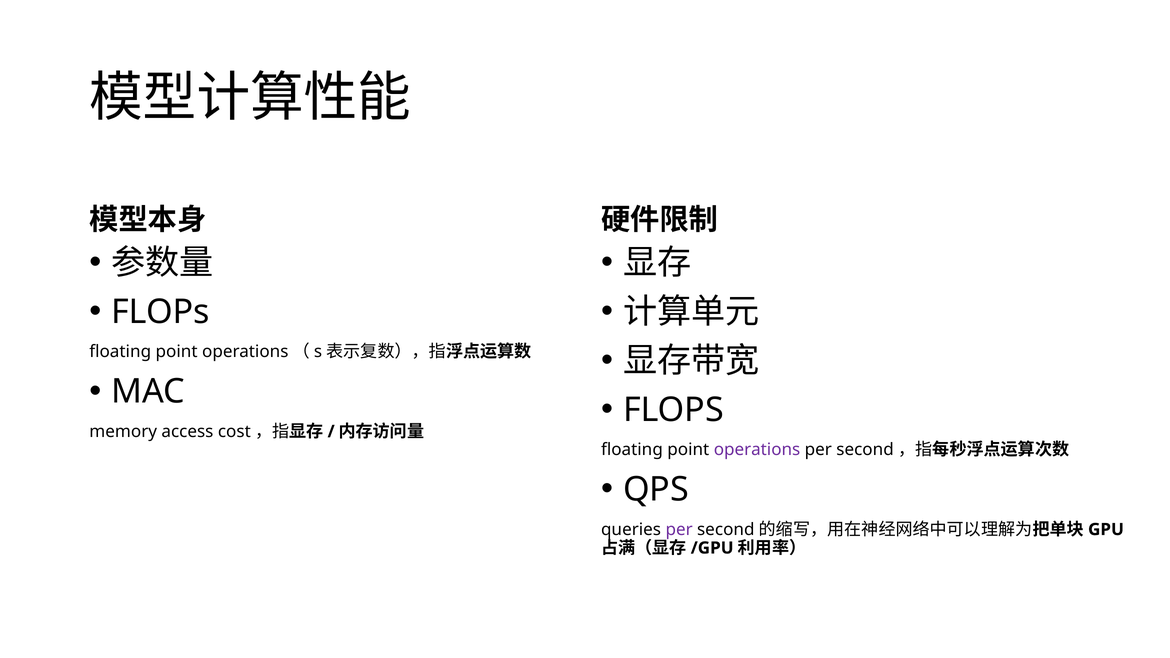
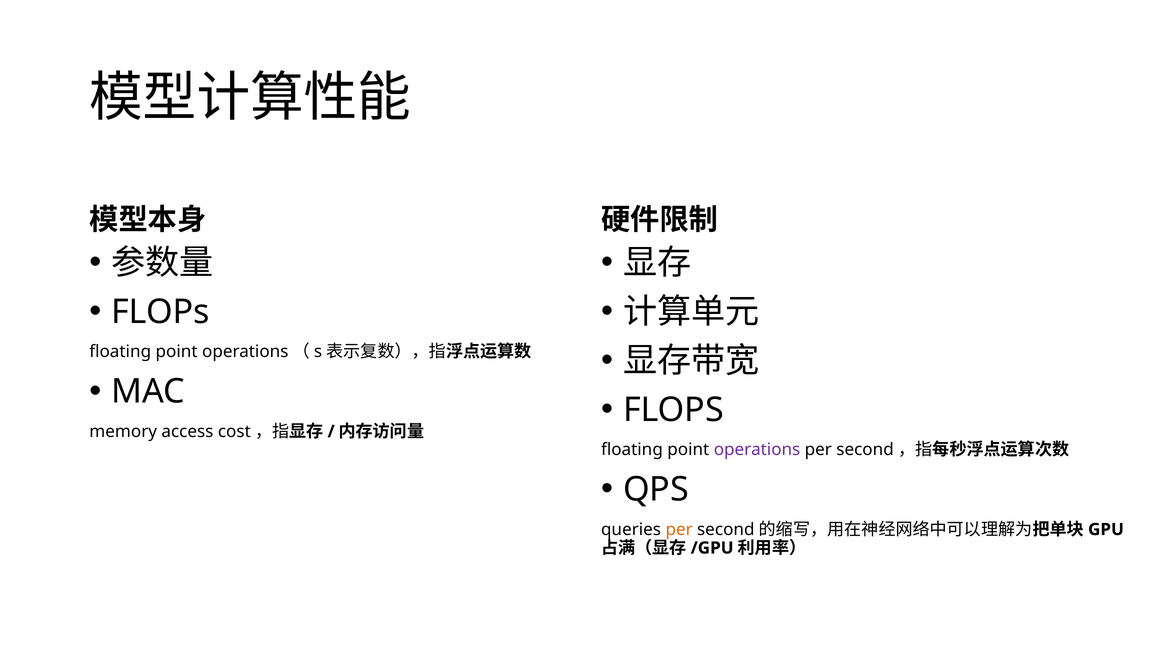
per colour: purple -> orange (679, 530)
